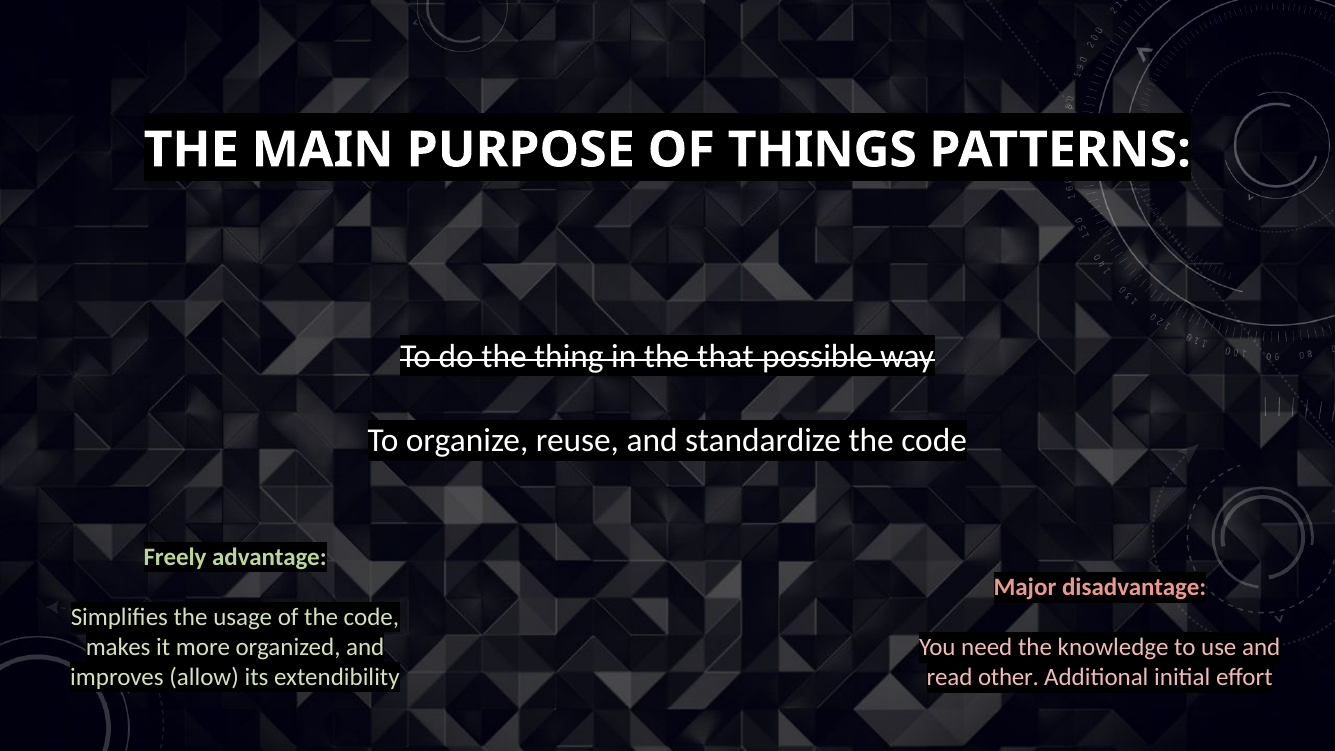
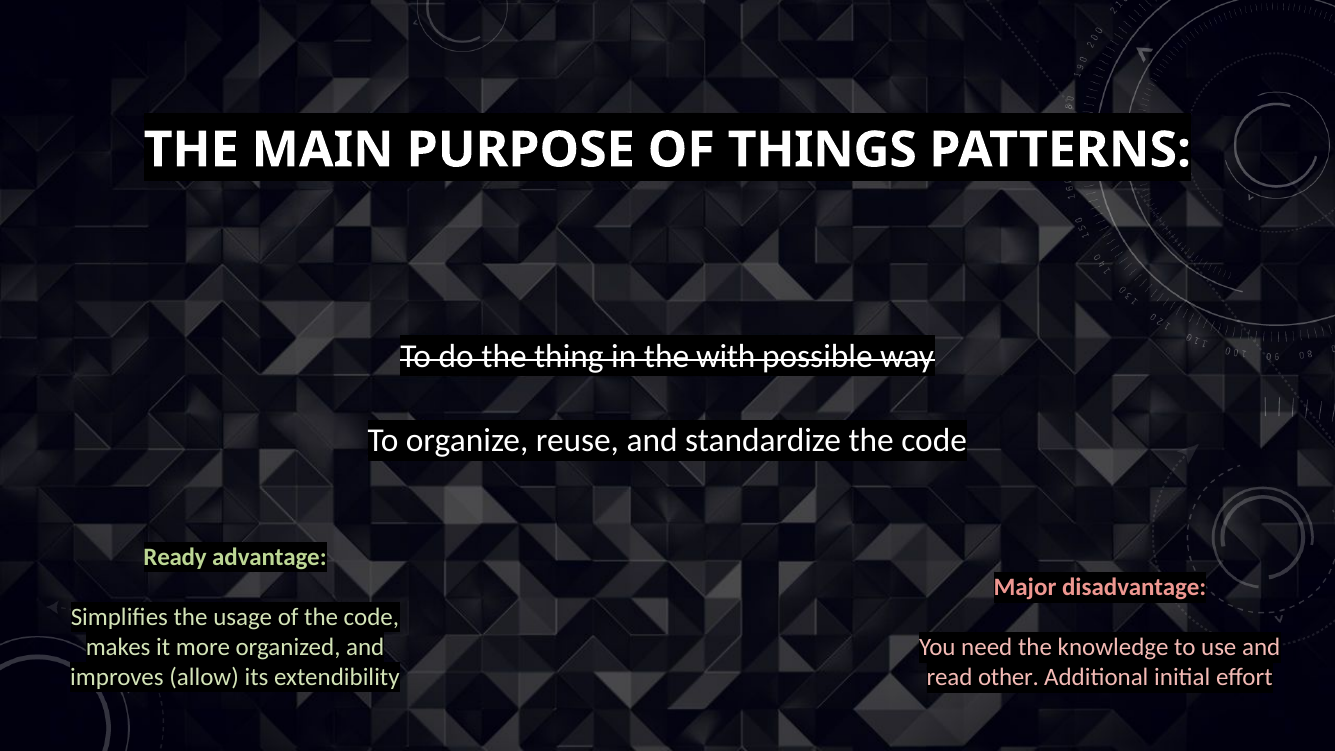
that: that -> with (726, 356)
Freely: Freely -> Ready (175, 557)
